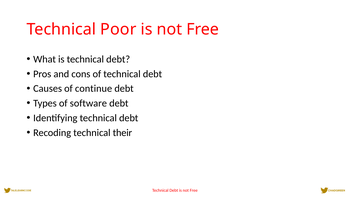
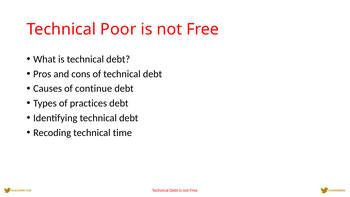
software: software -> practices (88, 103)
their: their -> time (122, 133)
